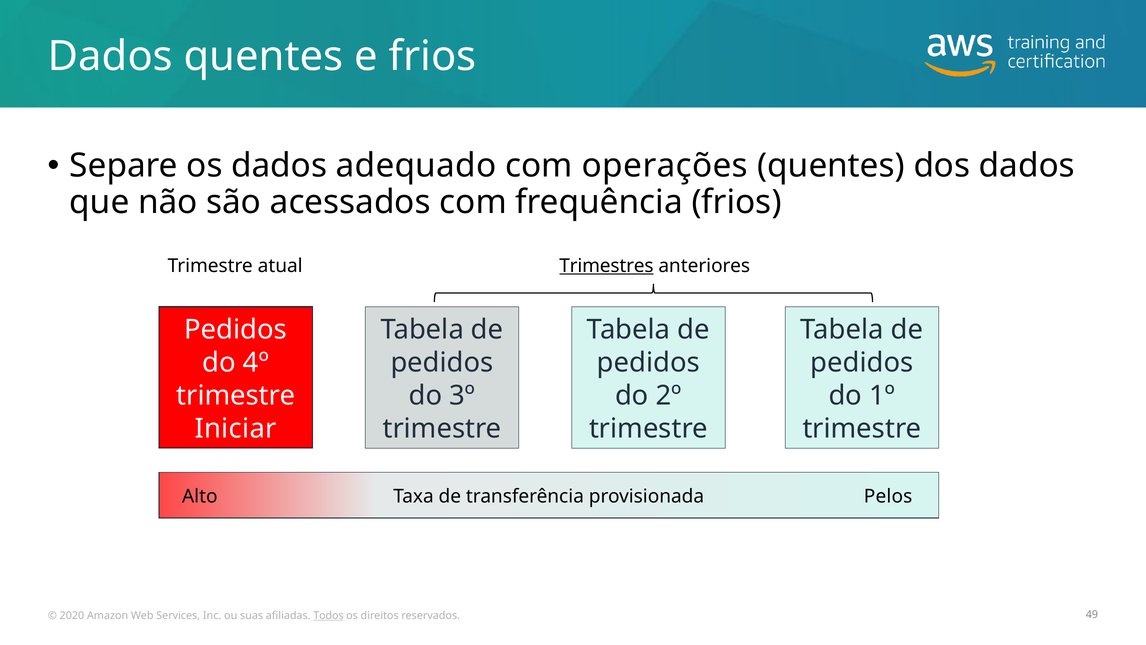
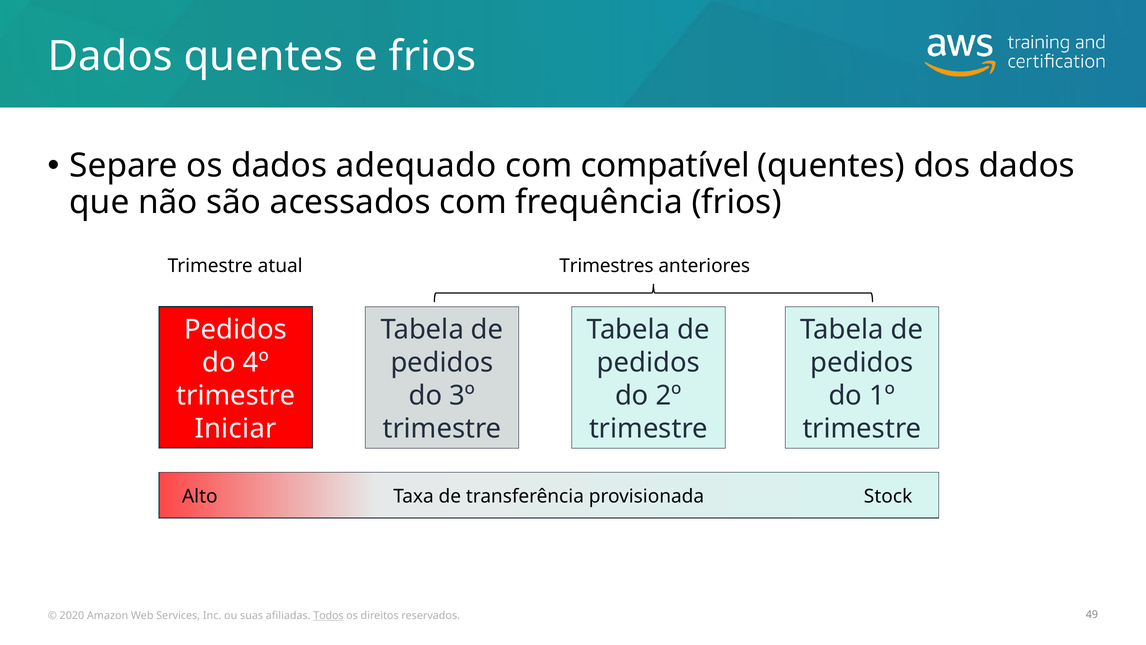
operações: operações -> compatível (665, 166)
Trimestres underline: present -> none (606, 266)
Pelos: Pelos -> Stock (888, 496)
